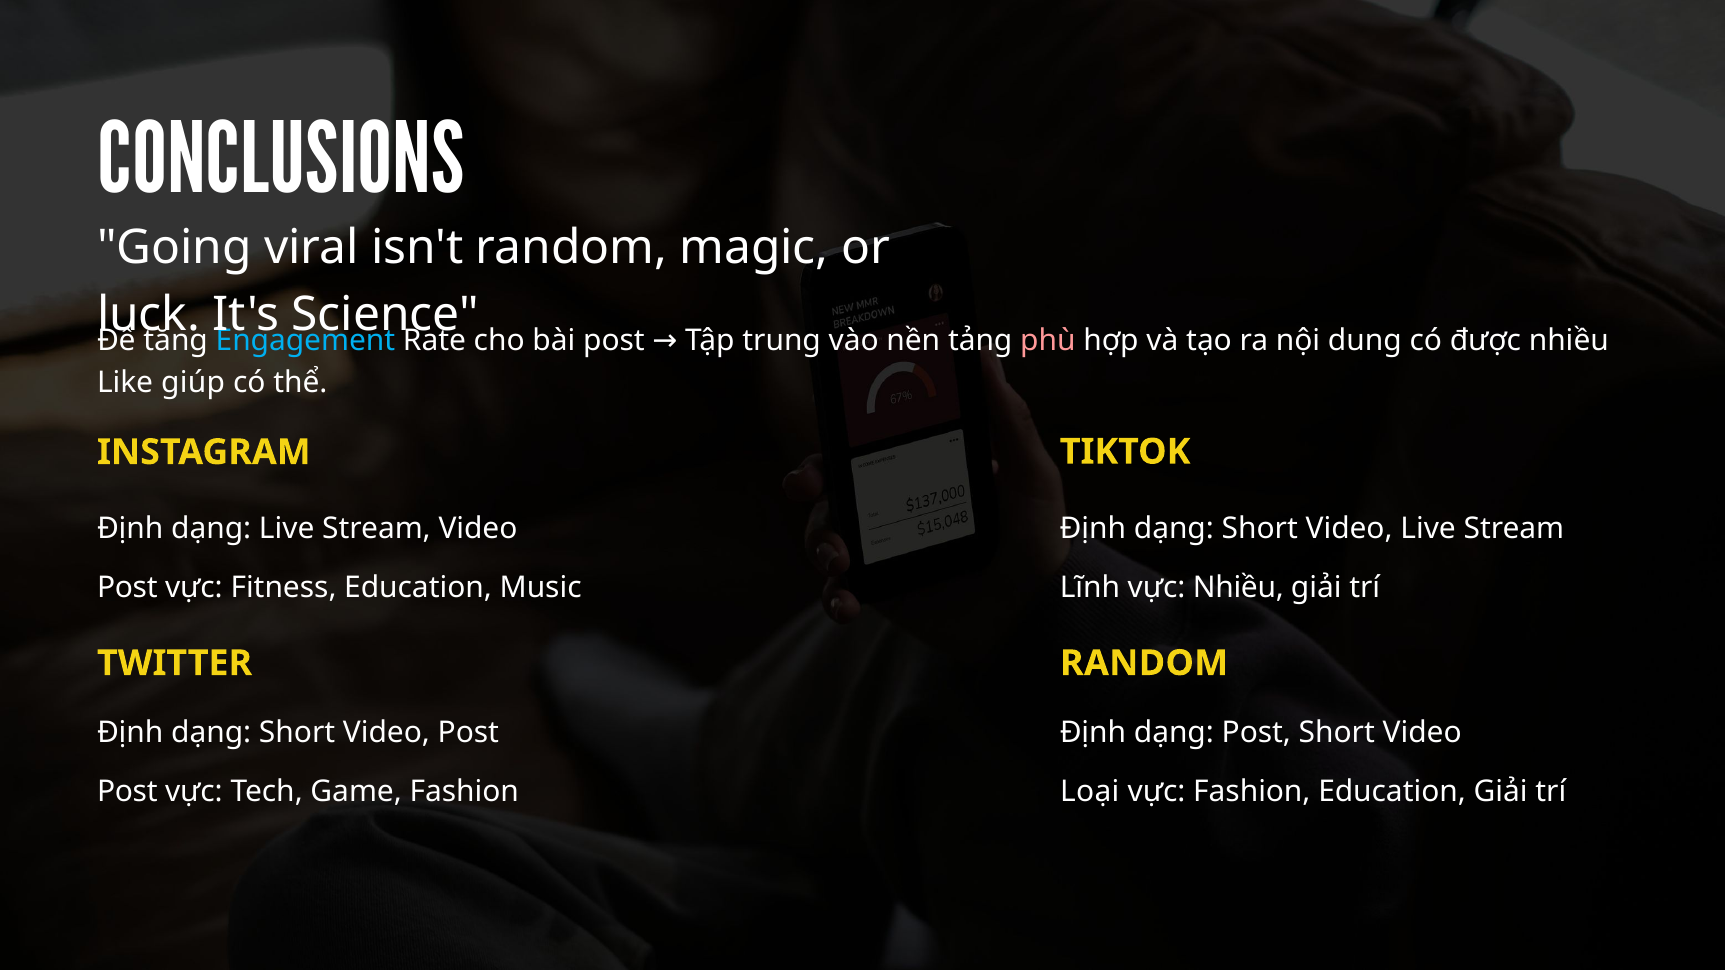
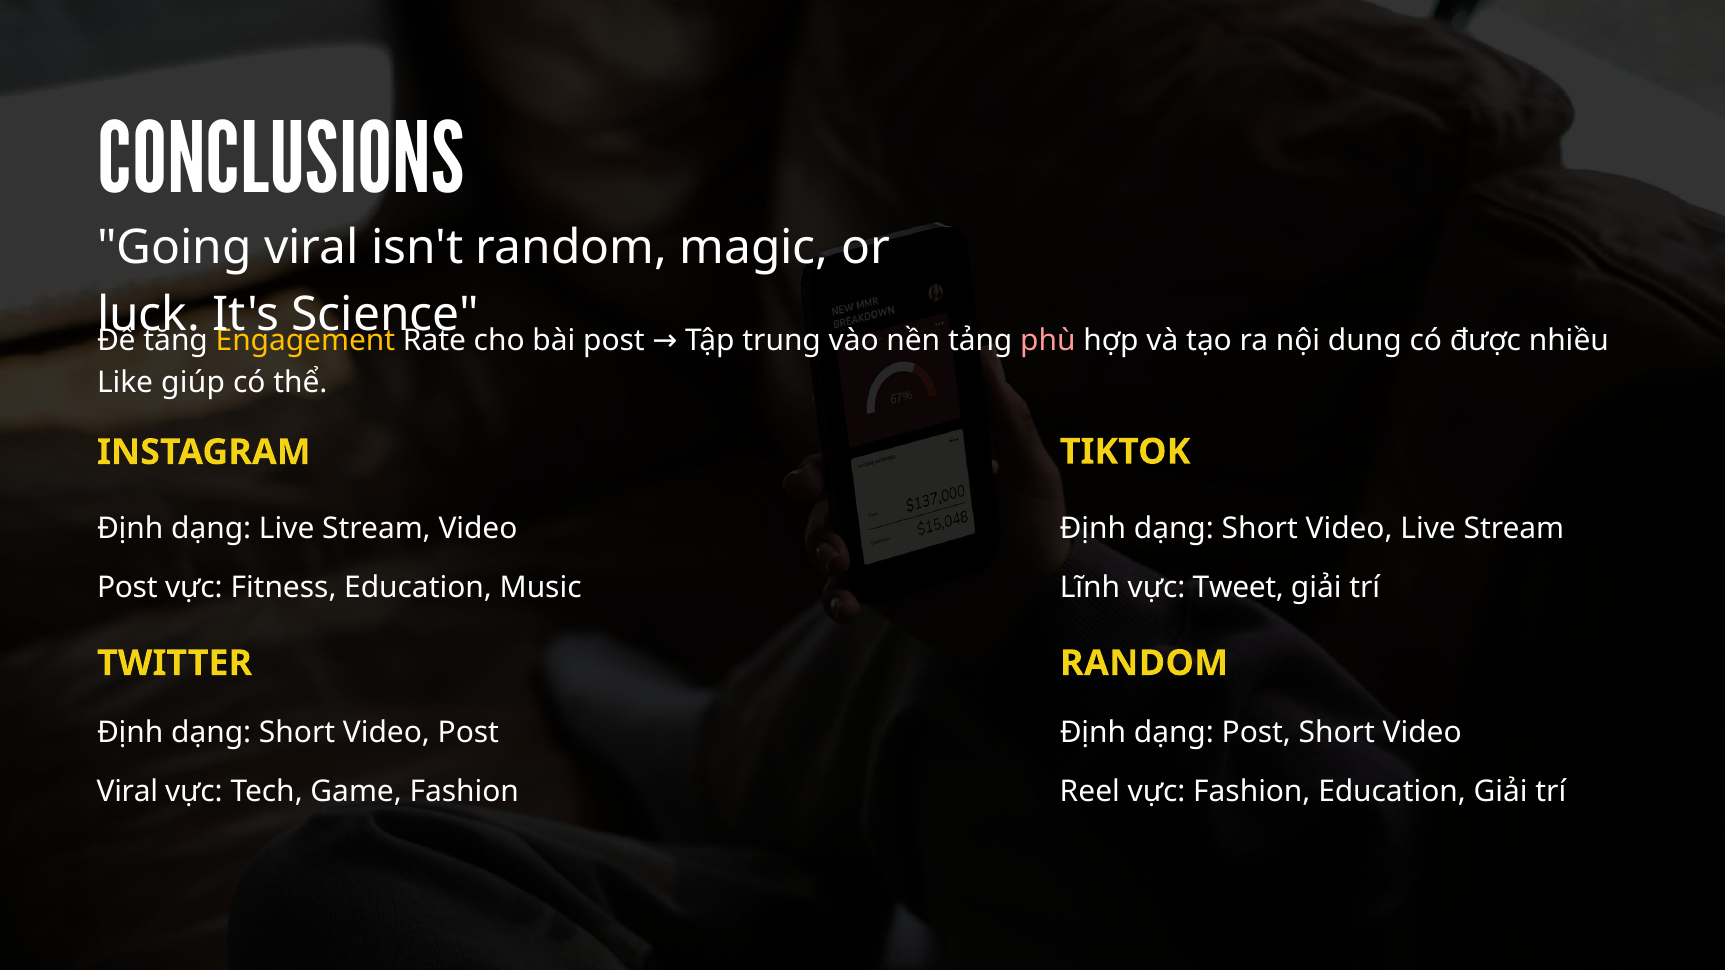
Engagement colour: light blue -> yellow (305, 341)
vực Nhiều: Nhiều -> Tweet (1238, 588)
Post: Post -> Viral (127, 792)
Loại: Loại -> Reel (1090, 792)
